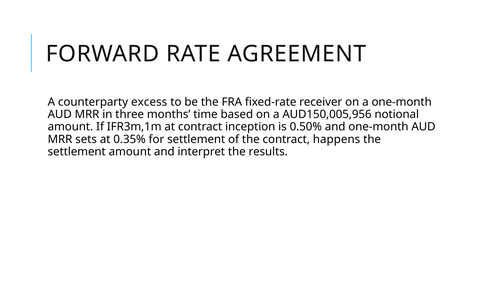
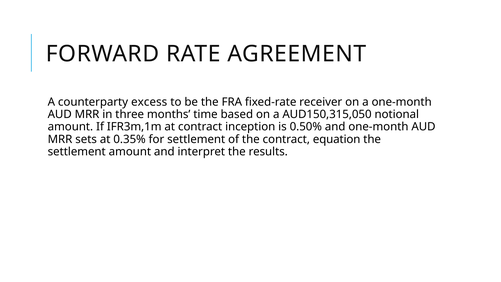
AUD150,005,956: AUD150,005,956 -> AUD150,315,050 (327, 114)
happens: happens -> equation (337, 139)
